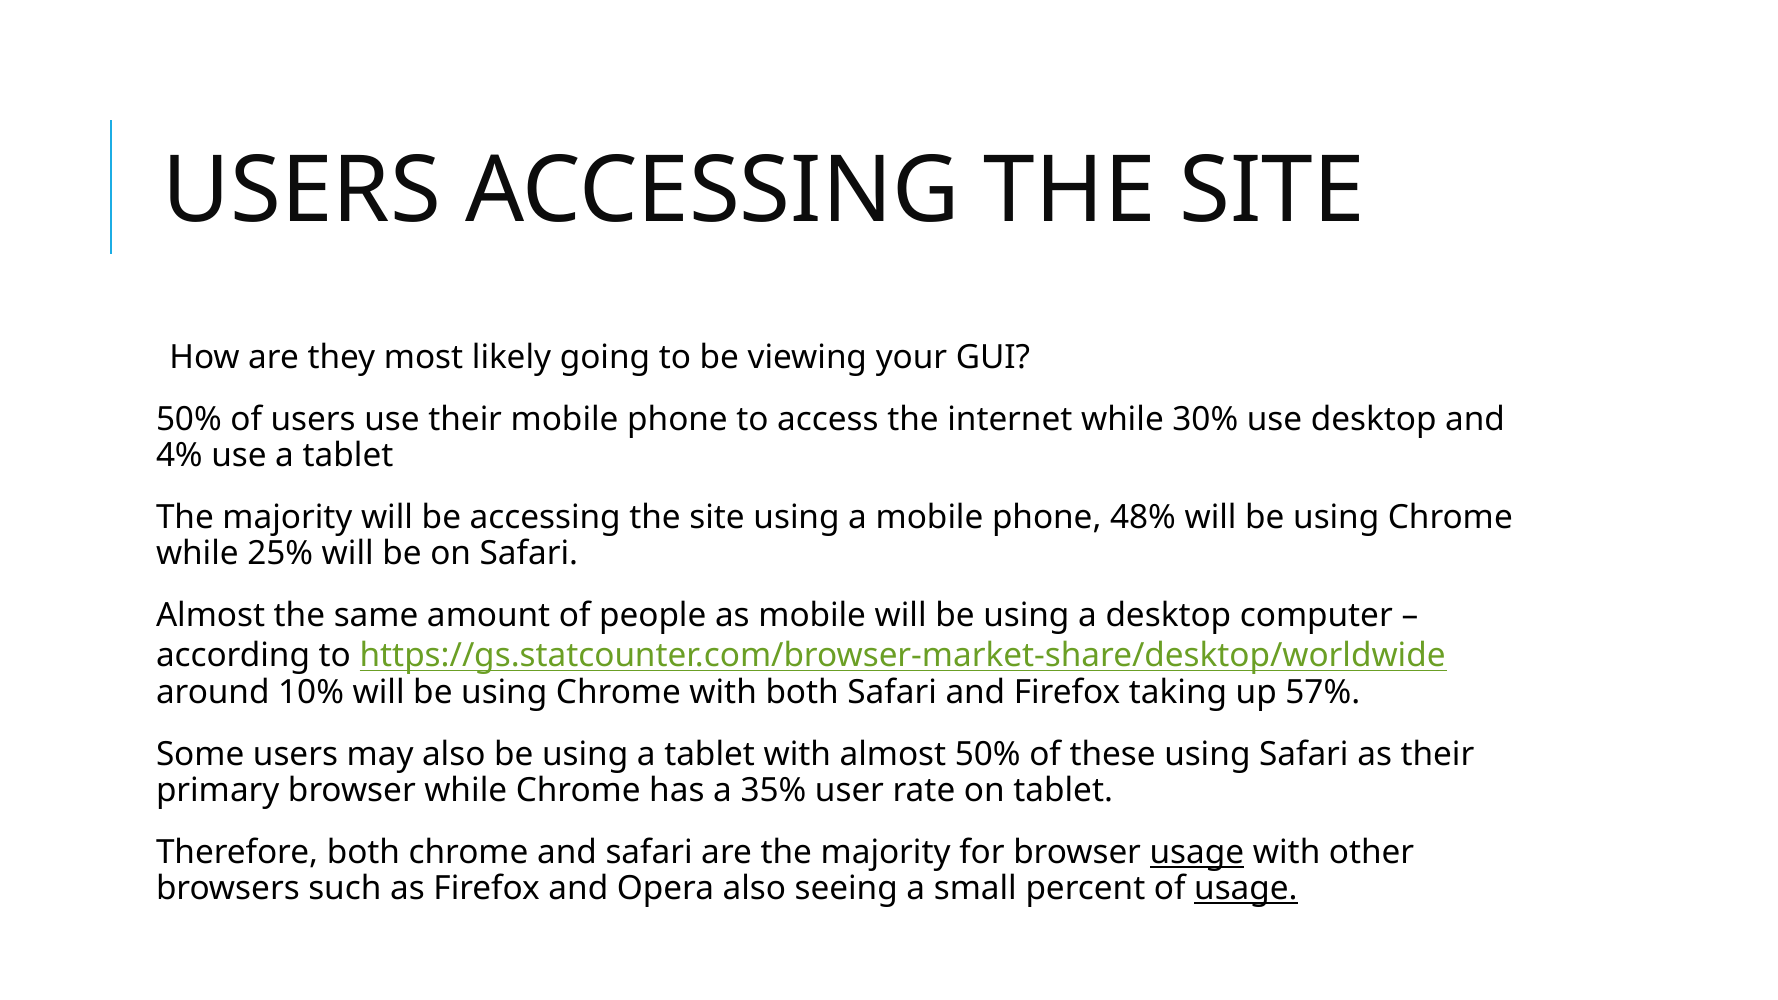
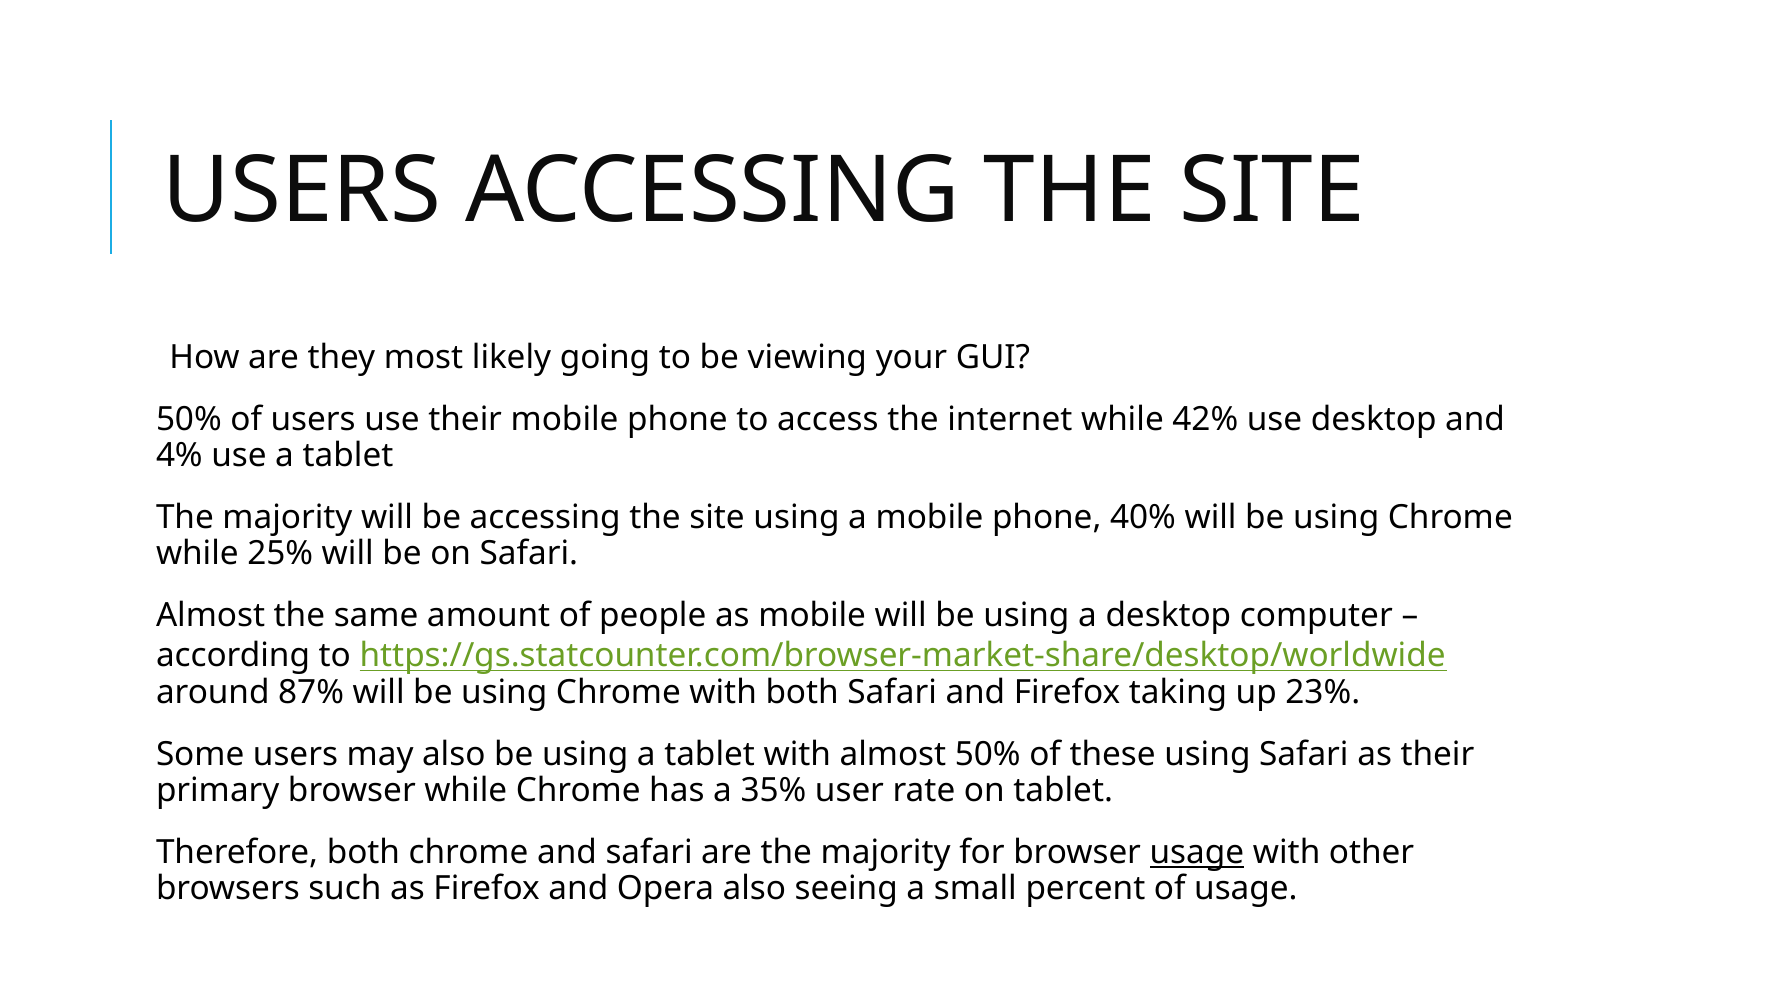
30%: 30% -> 42% (1205, 420)
48%: 48% -> 40% (1143, 518)
10%: 10% -> 87% (311, 693)
57%: 57% -> 23% (1323, 693)
usage underline: present -> none (1246, 889)
